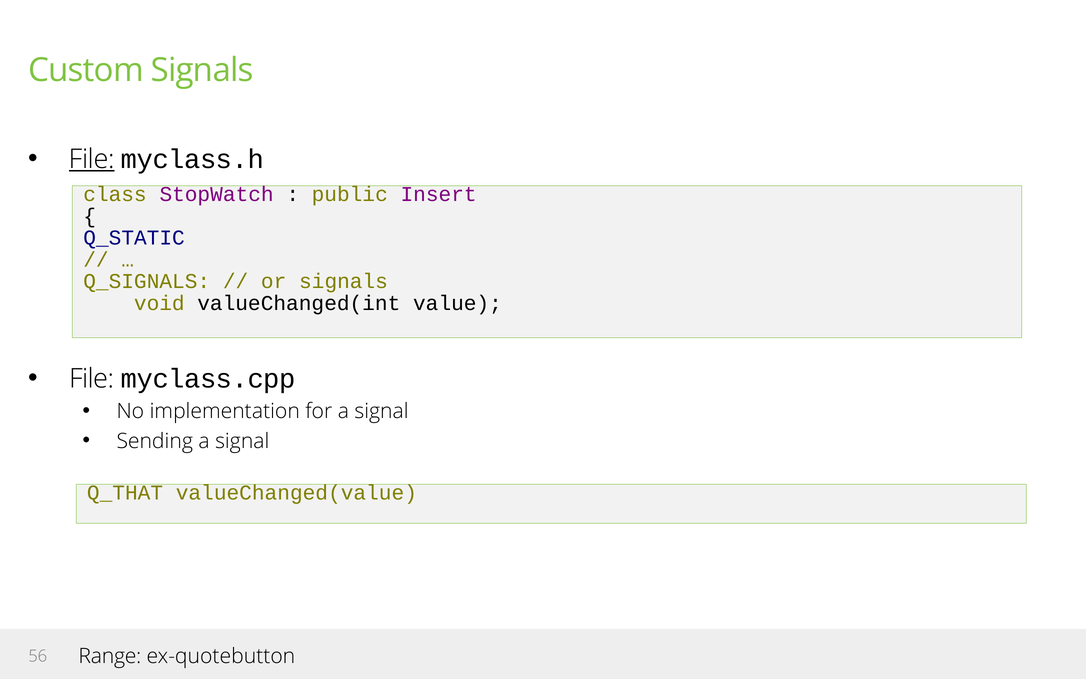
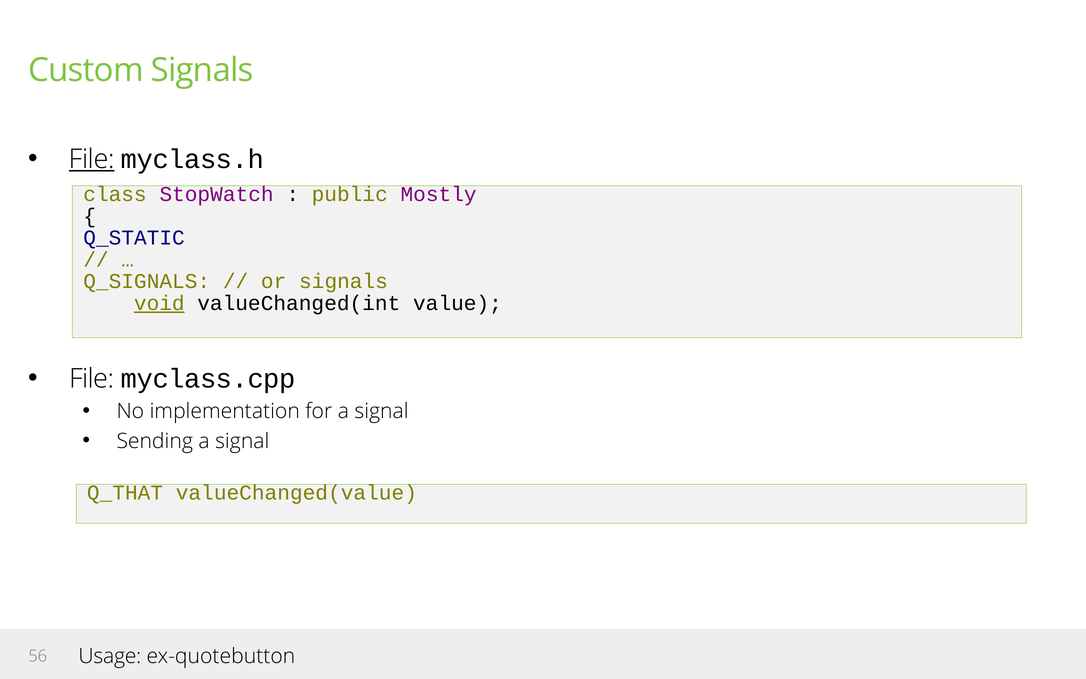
Insert: Insert -> Mostly (439, 194)
void underline: none -> present (159, 303)
Range: Range -> Usage (110, 656)
